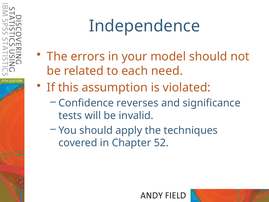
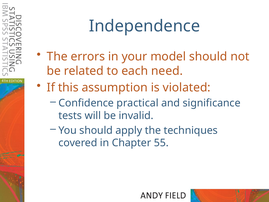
reverses: reverses -> practical (138, 103)
52: 52 -> 55 (161, 143)
